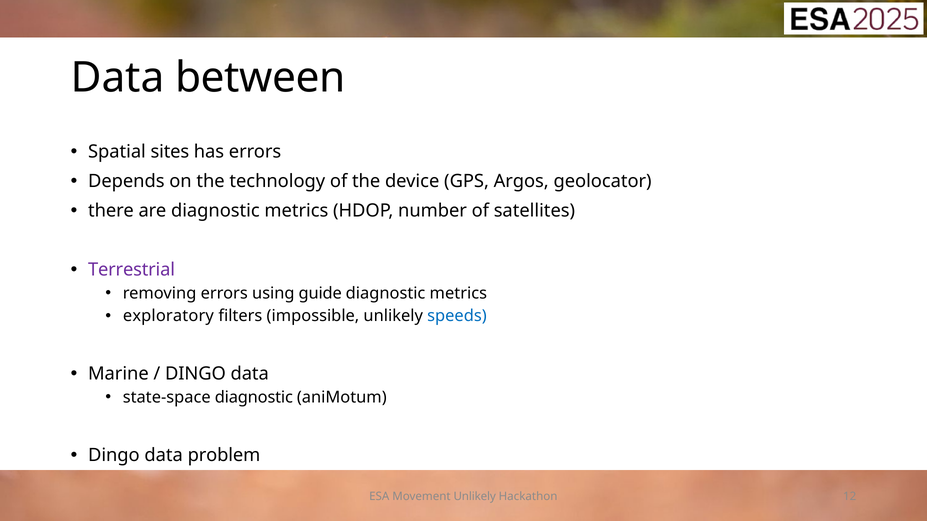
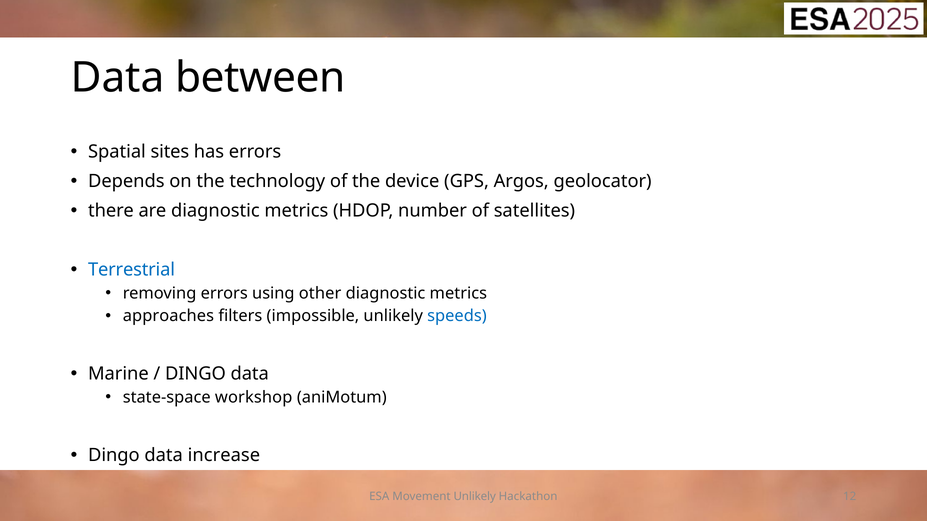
Terrestrial colour: purple -> blue (132, 270)
guide: guide -> other (320, 294)
exploratory: exploratory -> approaches (168, 316)
state-space diagnostic: diagnostic -> workshop (254, 398)
problem: problem -> increase (224, 455)
